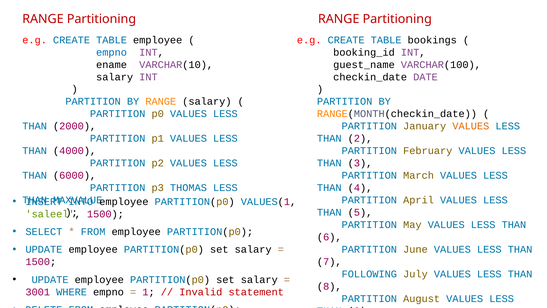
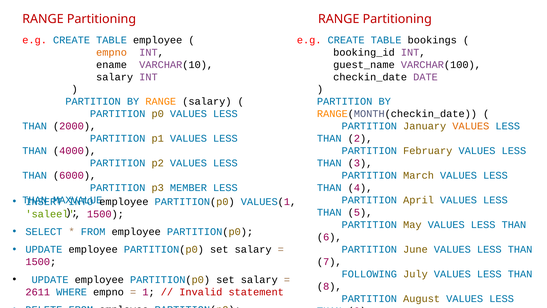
empno colour: blue -> orange (112, 52)
THOMAS: THOMAS -> MEMBER (188, 188)
3001: 3001 -> 2611 (38, 292)
